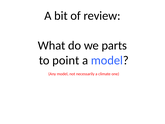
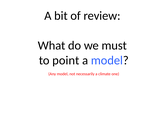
parts: parts -> must (114, 45)
